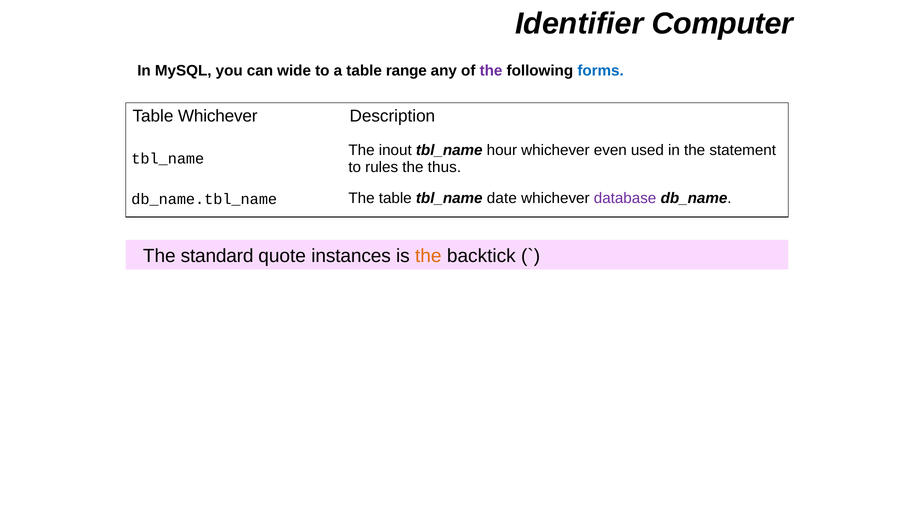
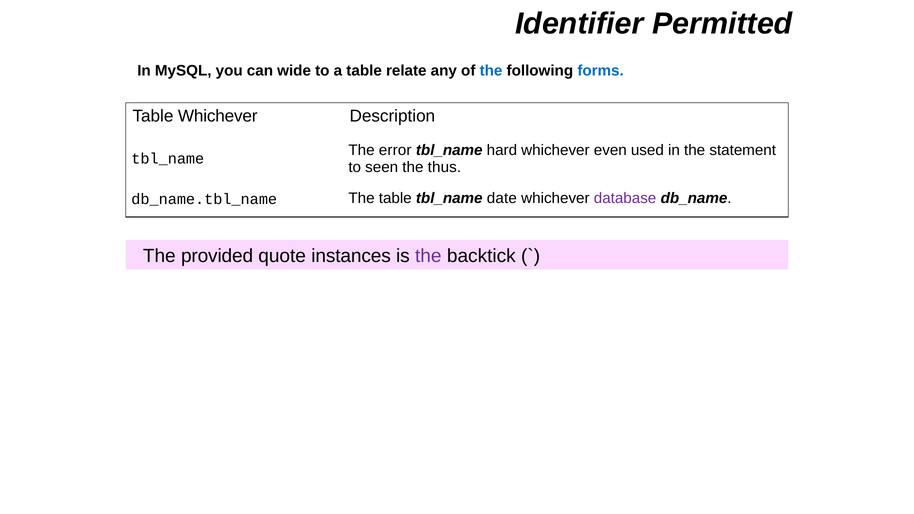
Computer: Computer -> Permitted (722, 24)
range: range -> relate (406, 71)
the colour: purple -> blue (491, 71)
inout: inout -> error (395, 150)
hour: hour -> hard (502, 150)
rules: rules -> seen (382, 167)
standard: standard -> provided (217, 256)
the colour: orange -> purple (428, 256)
